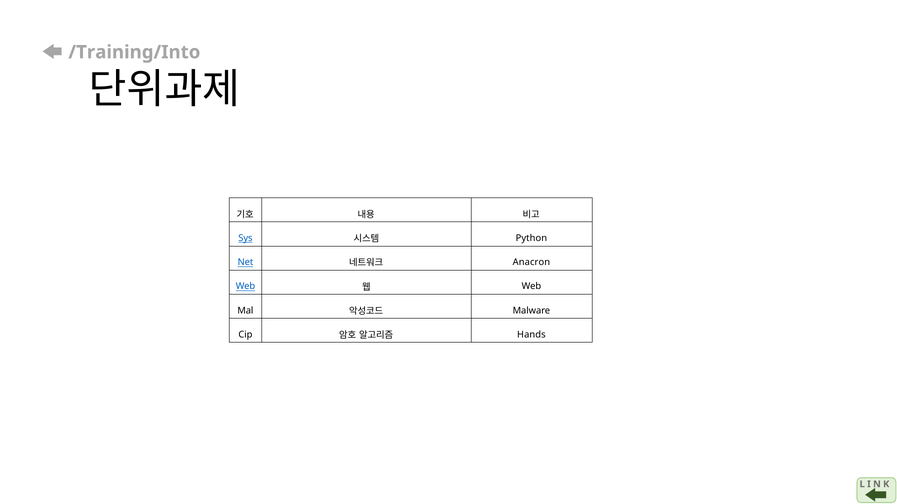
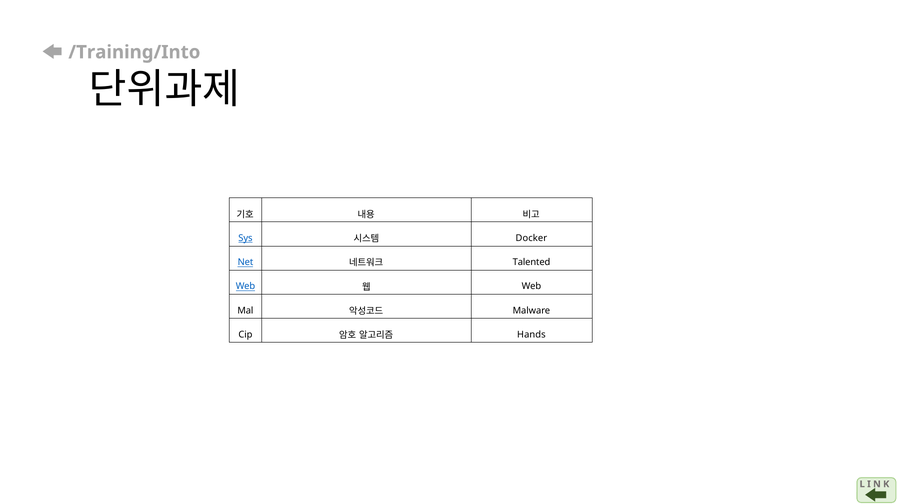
Python: Python -> Docker (531, 238)
Anacron: Anacron -> Talented (531, 263)
